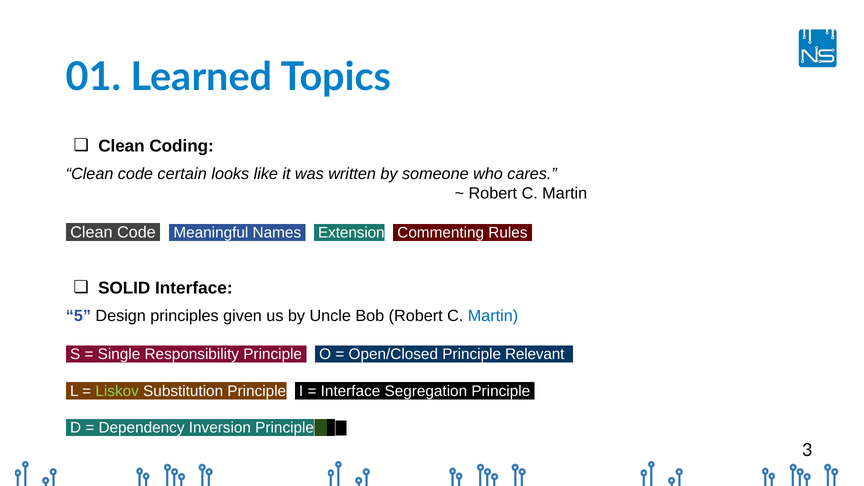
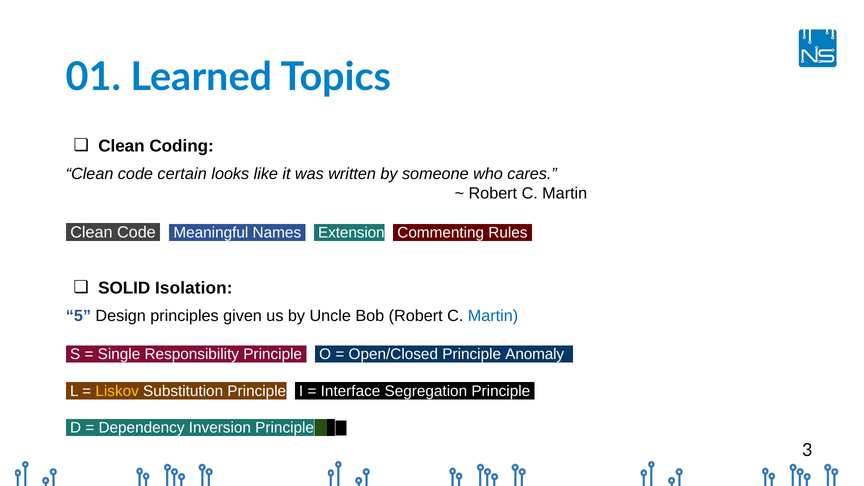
SOLID Interface: Interface -> Isolation (194, 288)
Relevant: Relevant -> Anomaly (535, 354)
Liskov colour: light green -> yellow (117, 391)
